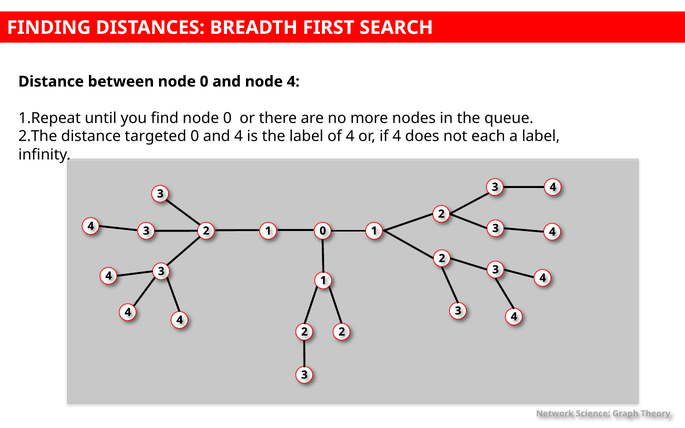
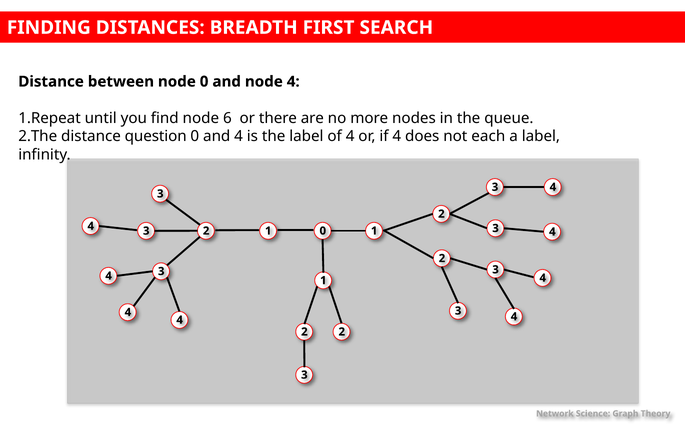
find node 0: 0 -> 6 (227, 118)
targeted: targeted -> question (156, 136)
